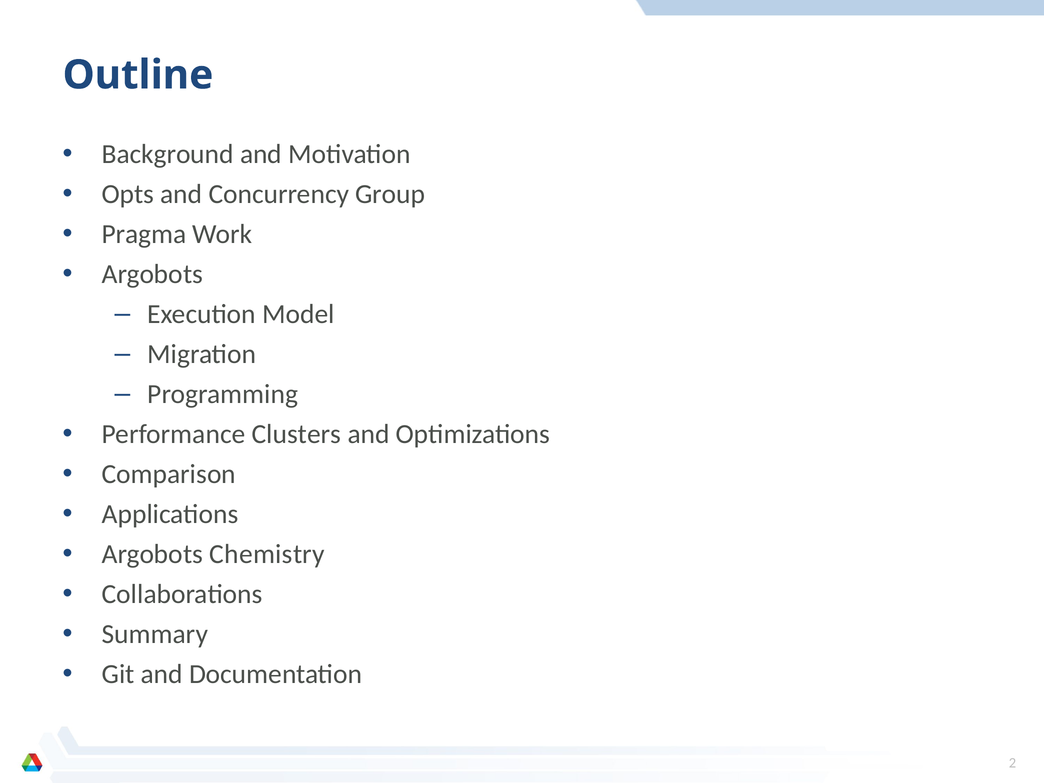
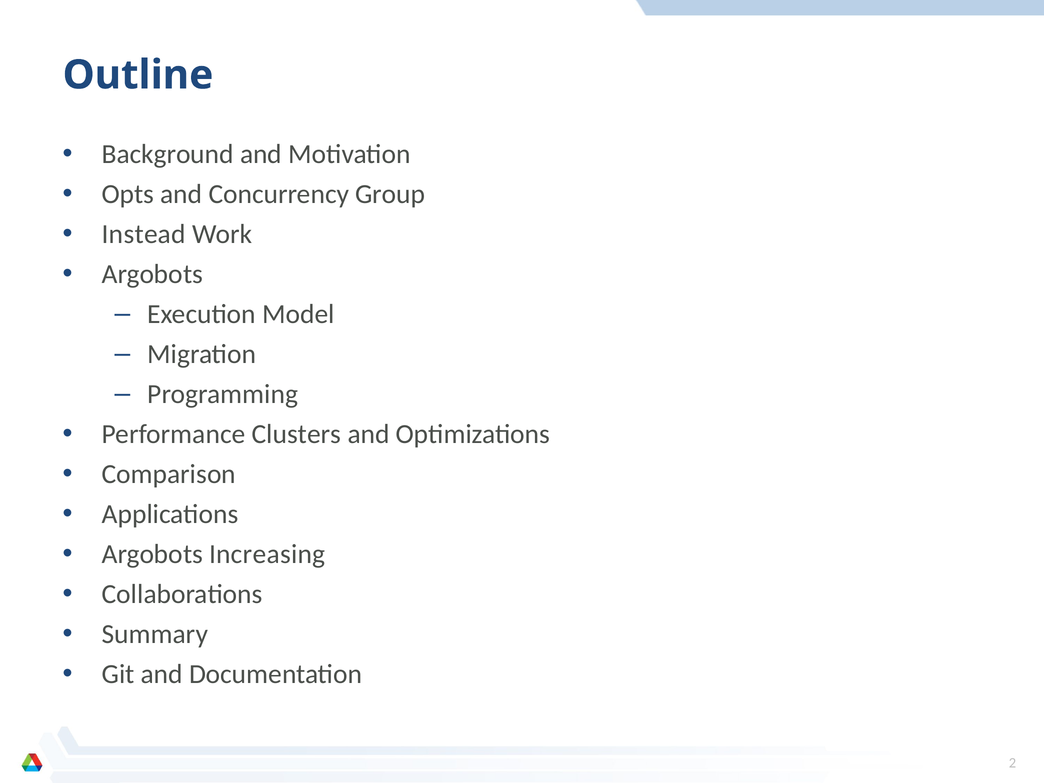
Pragma: Pragma -> Instead (144, 234)
Chemistry: Chemistry -> Increasing (267, 554)
